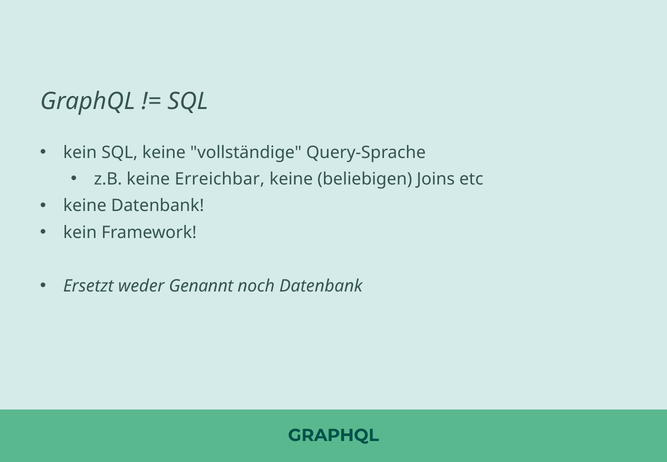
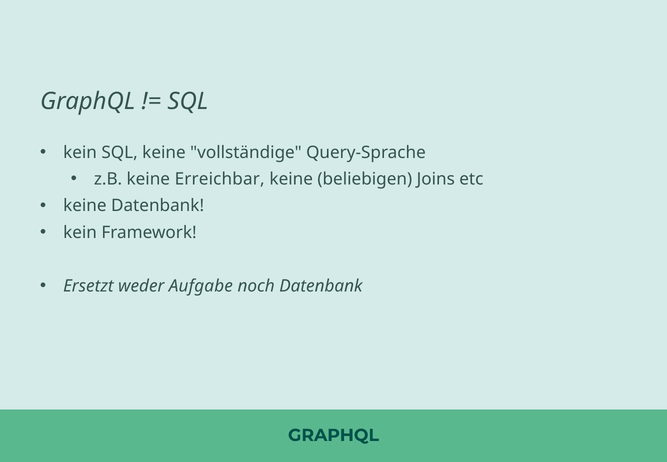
Genannt: Genannt -> Aufgabe (201, 286)
